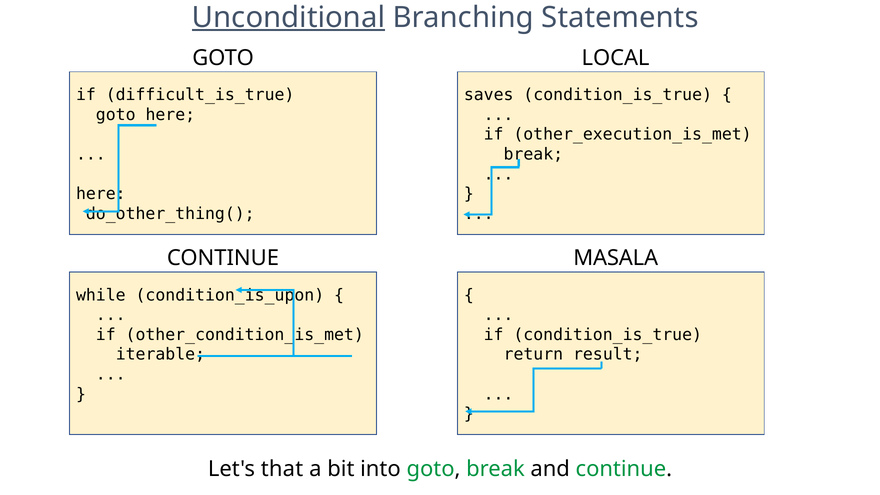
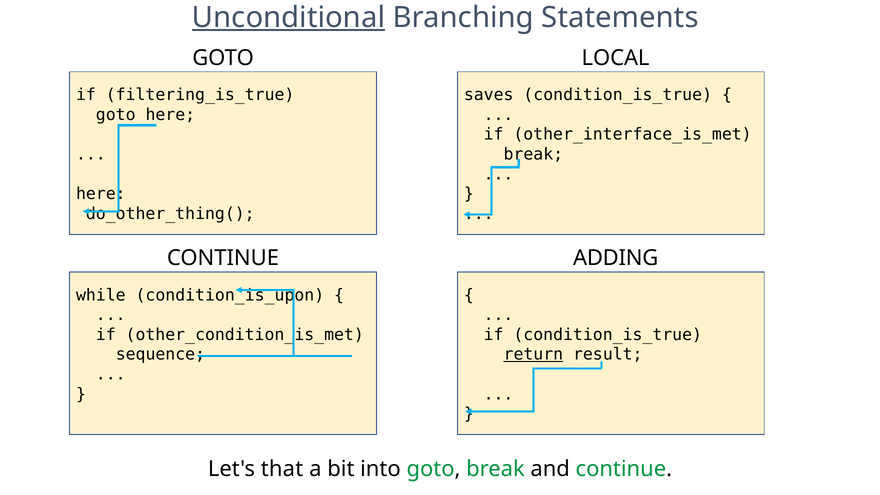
difficult_is_true: difficult_is_true -> filtering_is_true (200, 95)
other_execution_is_met: other_execution_is_met -> other_interface_is_met (633, 134)
MASALA: MASALA -> ADDING (616, 258)
iterable: iterable -> sequence (160, 354)
return underline: none -> present (533, 354)
